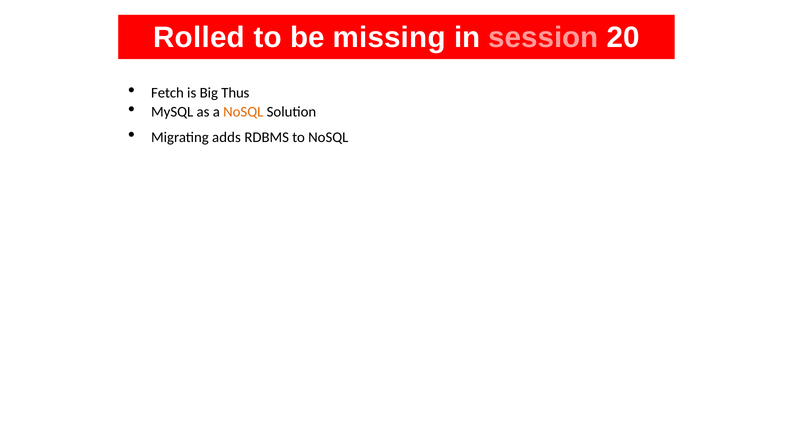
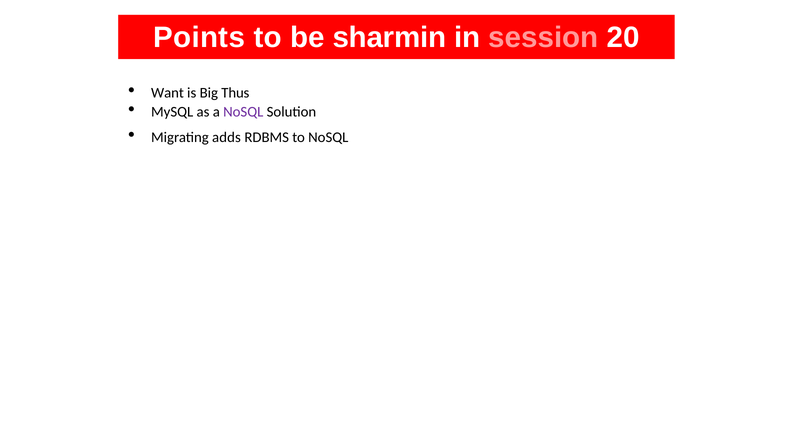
Rolled: Rolled -> Points (199, 37)
missing: missing -> sharmin (389, 37)
Fetch: Fetch -> Want (167, 93)
NoSQL colour: orange -> purple (243, 112)
